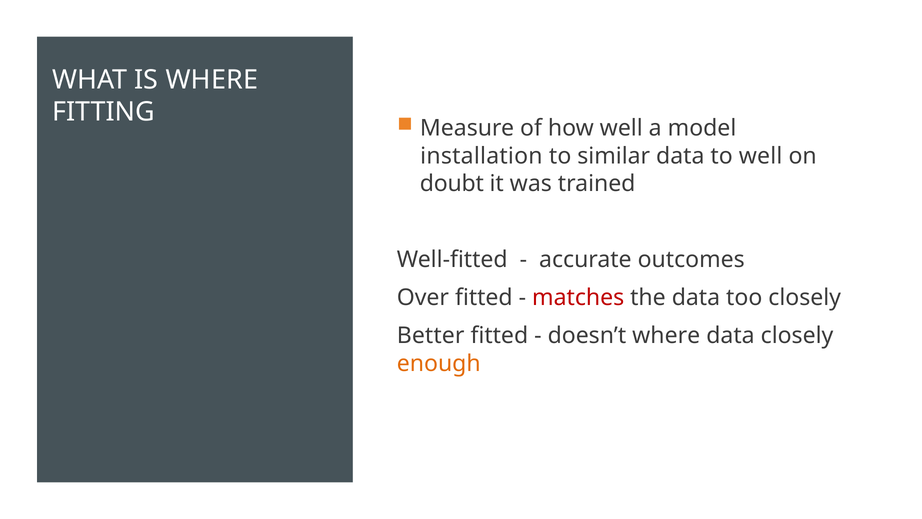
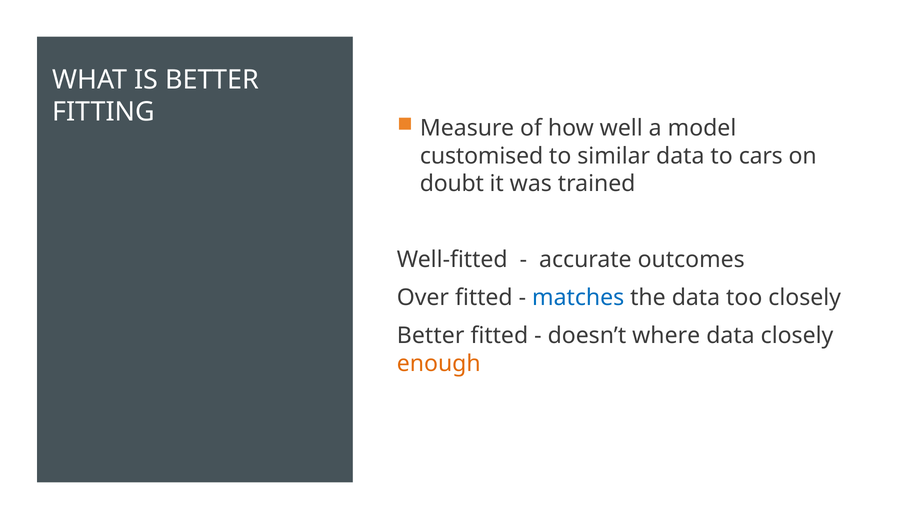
IS WHERE: WHERE -> BETTER (212, 80)
installation: installation -> customised (482, 156)
to well: well -> cars (761, 156)
matches colour: red -> blue (578, 298)
